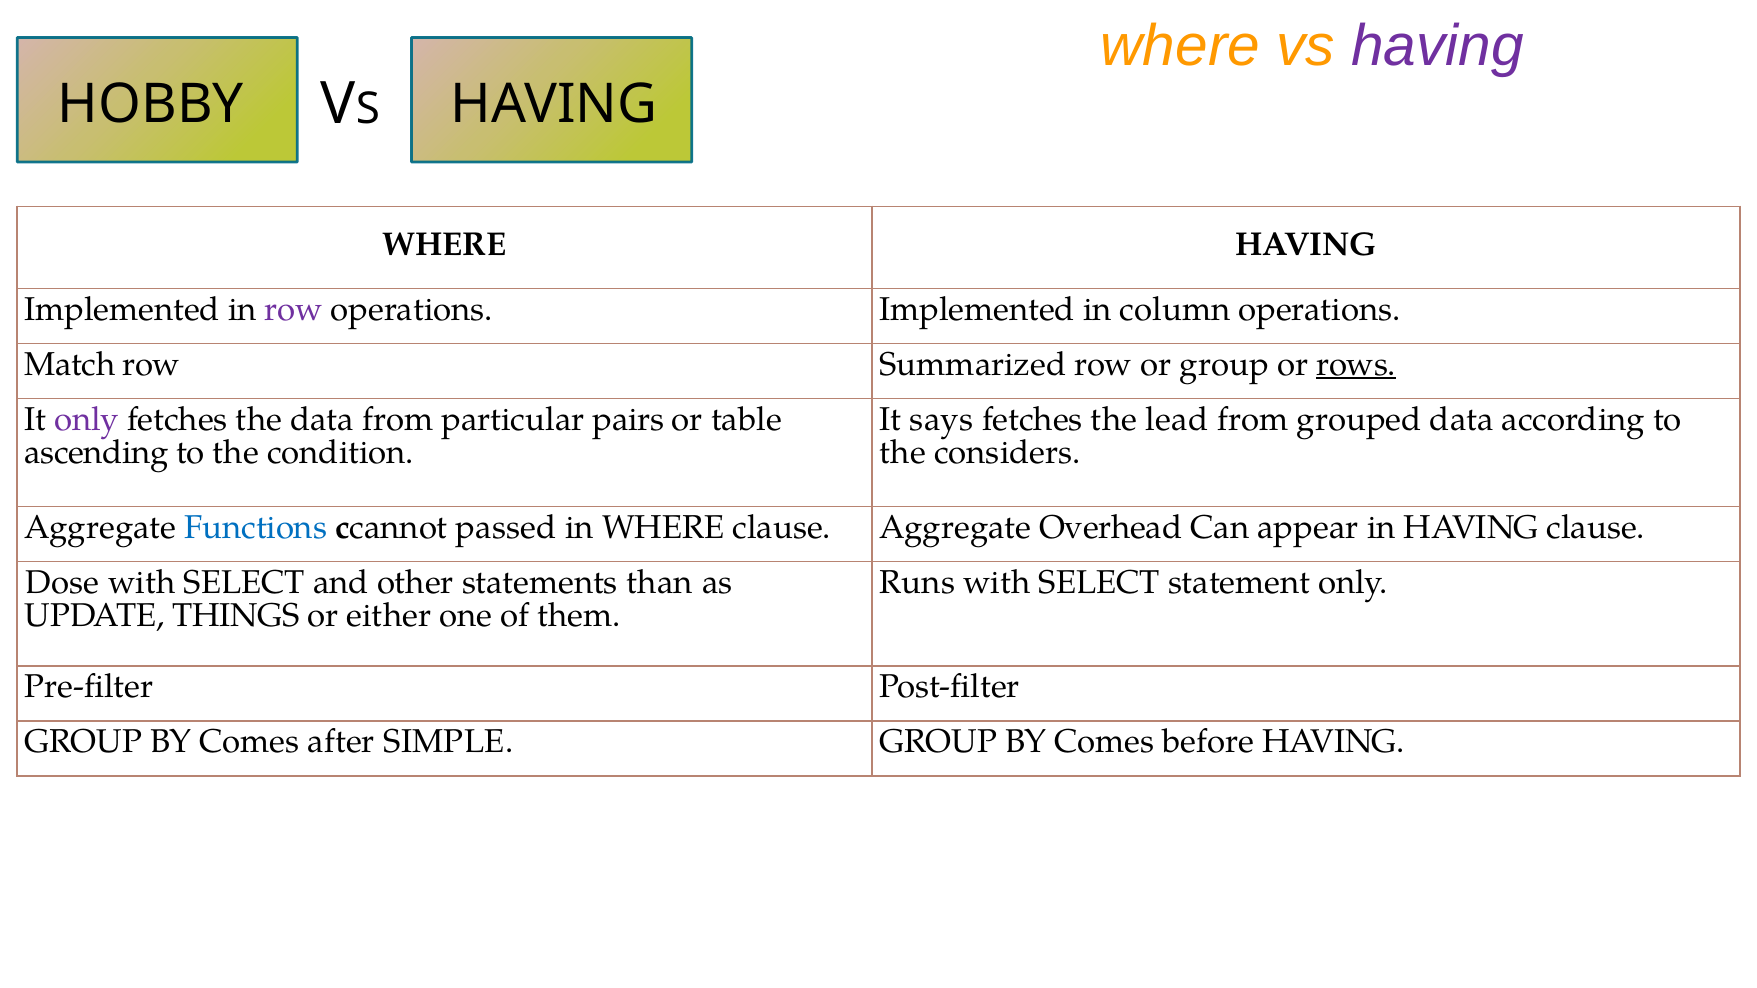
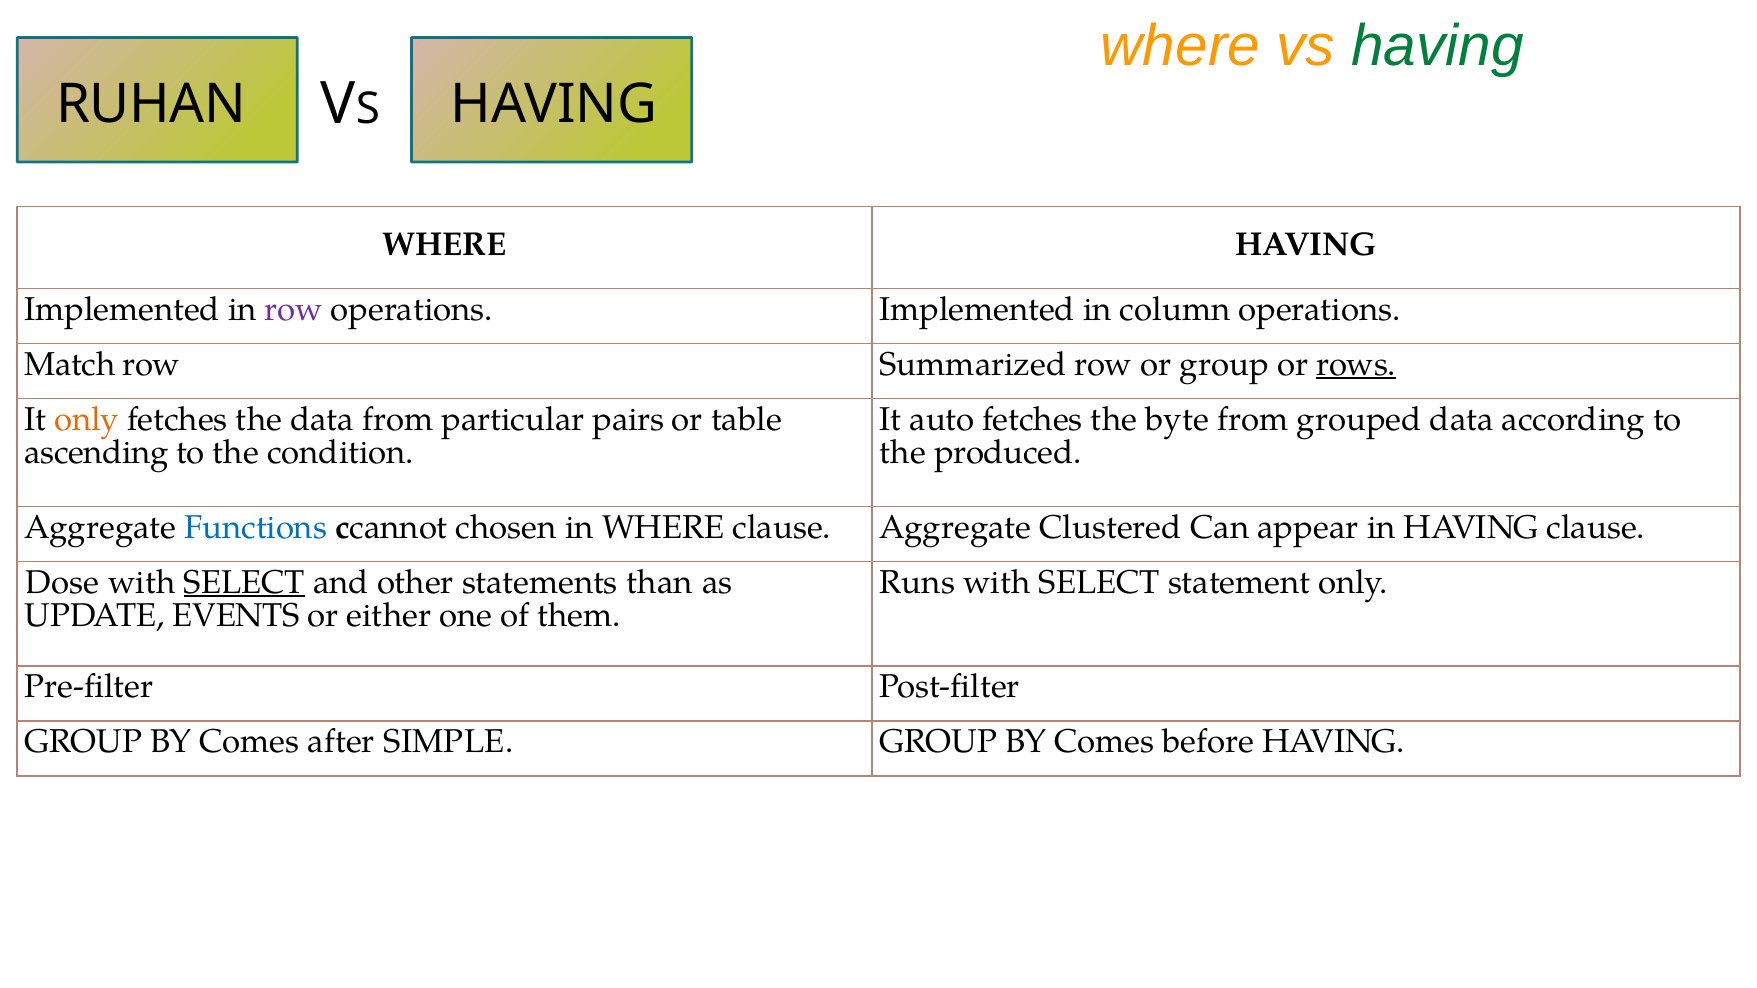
having colour: purple -> green (1438, 46)
HOBBY: HOBBY -> RUHAN (151, 104)
only colour: purple -> orange (87, 419)
says: says -> auto (942, 419)
lead: lead -> byte (1177, 419)
considers: considers -> produced (1008, 452)
passed: passed -> chosen (506, 527)
Overhead: Overhead -> Clustered (1111, 527)
SELECT underline: none -> present (245, 582)
THINGS: THINGS -> EVENTS (236, 616)
